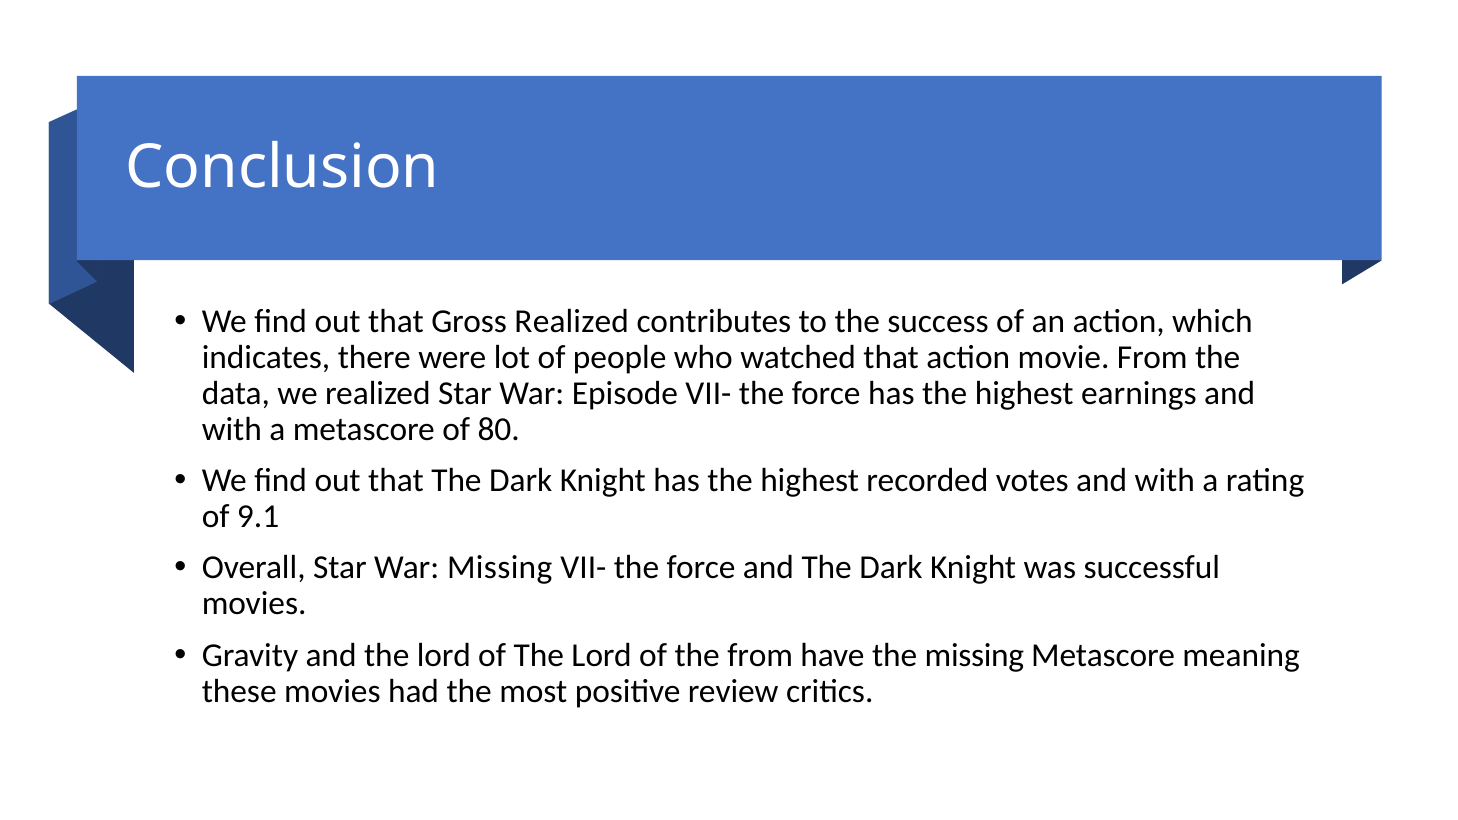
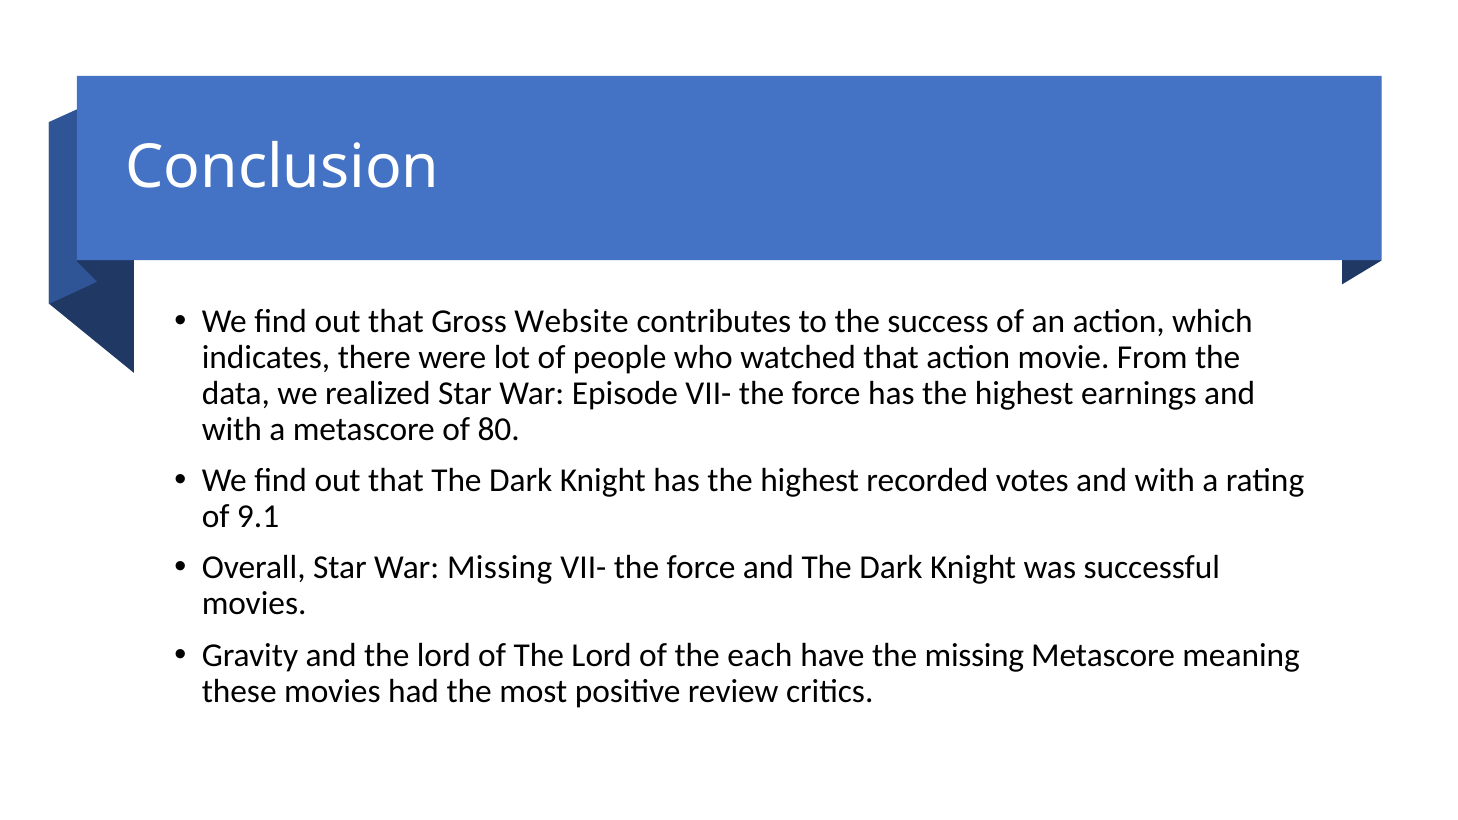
Gross Realized: Realized -> Website (572, 321)
the from: from -> each (760, 655)
